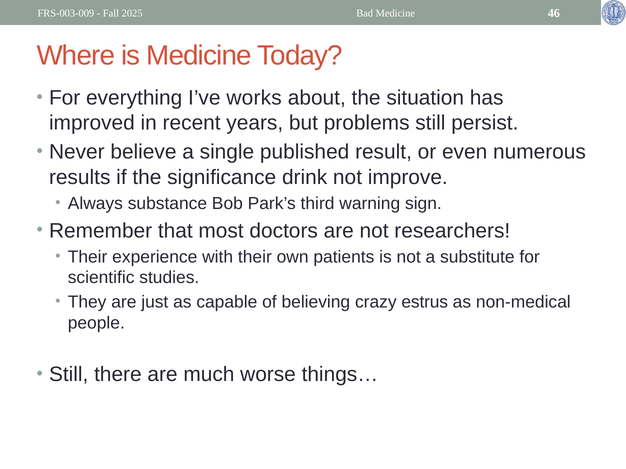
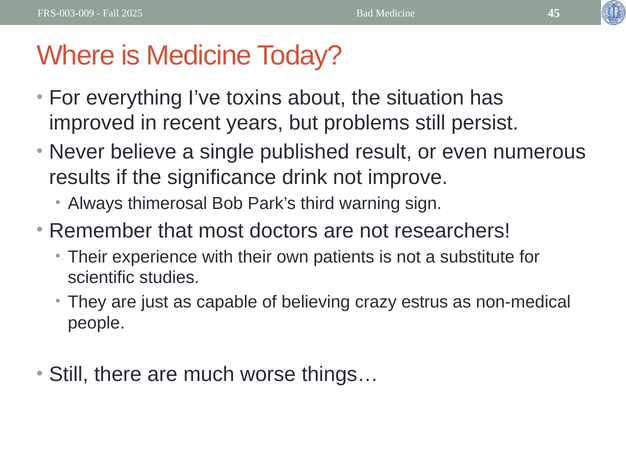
46: 46 -> 45 (554, 13)
works: works -> toxins (254, 98)
substance: substance -> thimerosal (167, 203)
